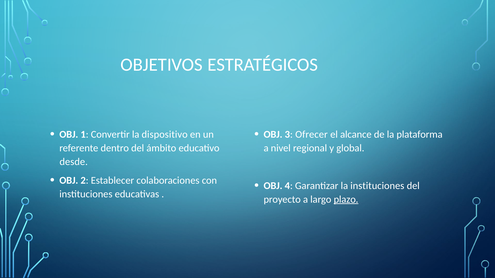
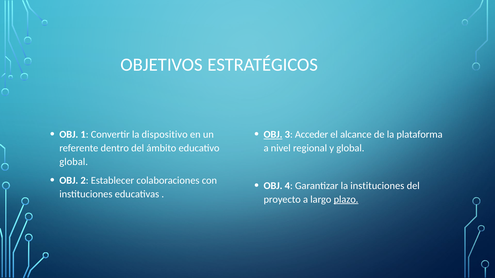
OBJ underline: none -> present (273, 135)
Ofrecer: Ofrecer -> Acceder (312, 135)
desde: desde -> global (74, 162)
